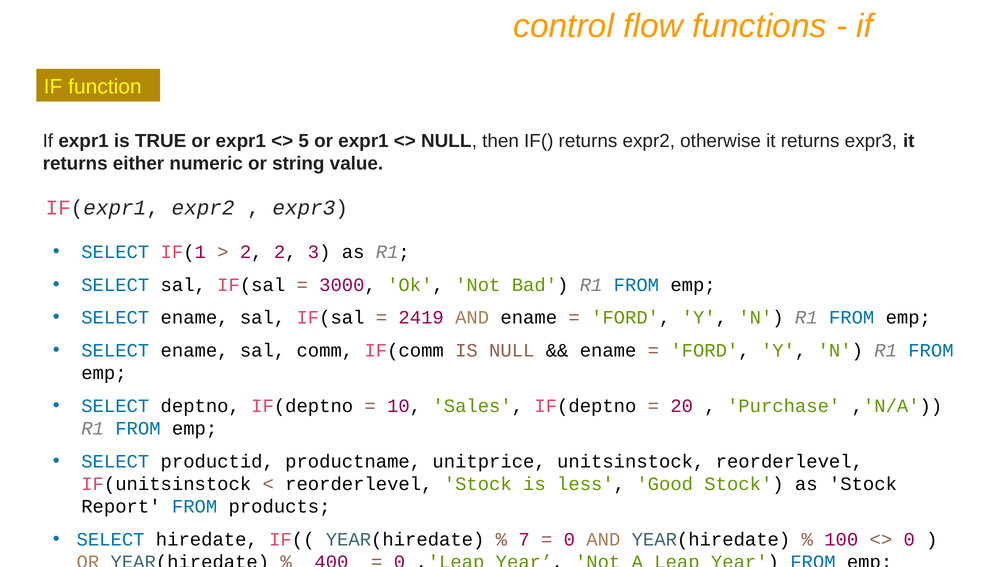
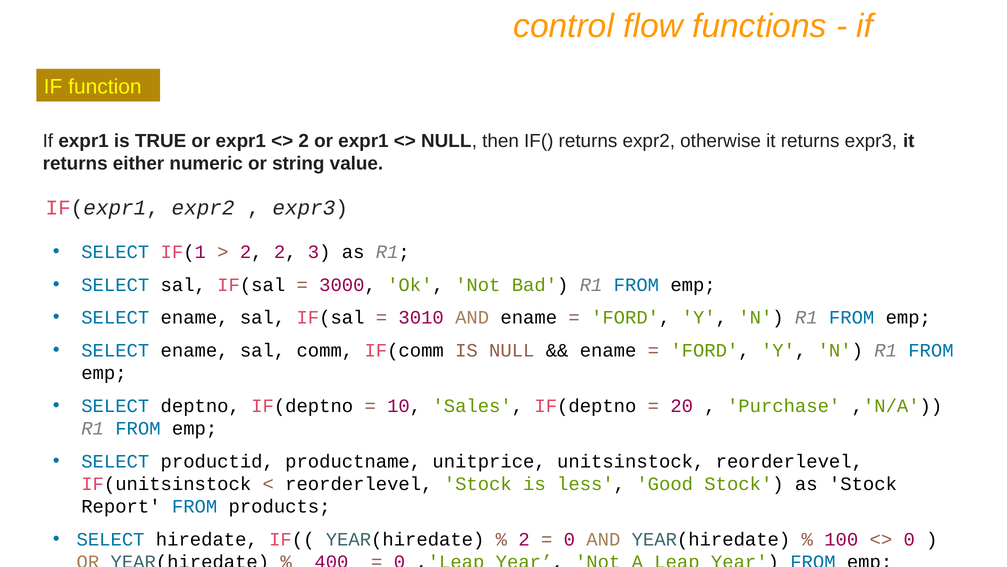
5: 5 -> 2 (304, 141)
2419: 2419 -> 3010 (421, 317)
7: 7 -> 2 (524, 539)
